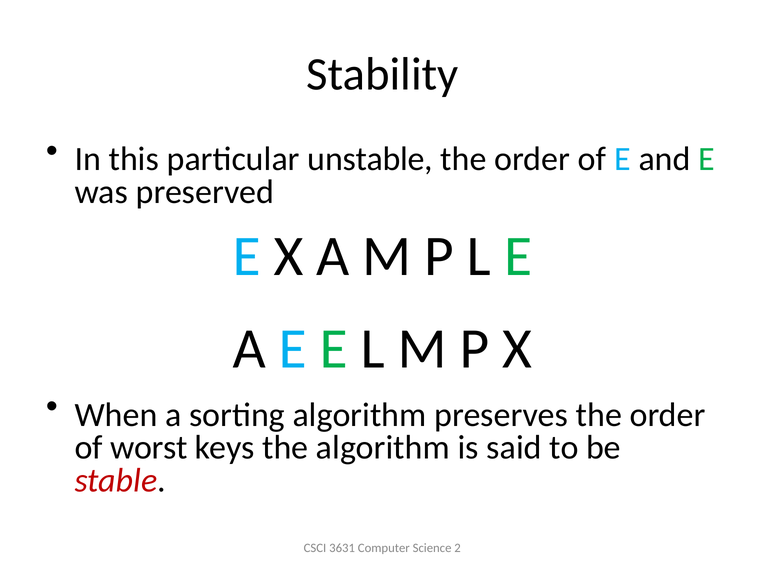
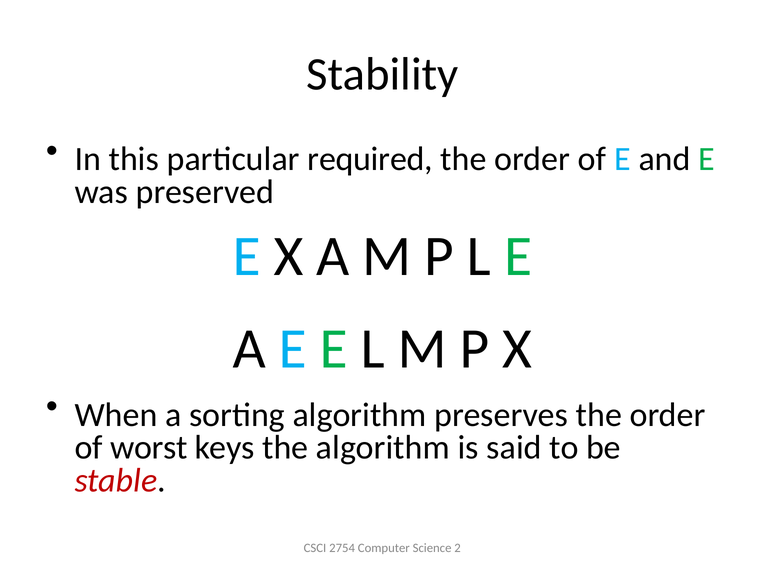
unstable: unstable -> required (370, 159)
3631: 3631 -> 2754 (342, 548)
